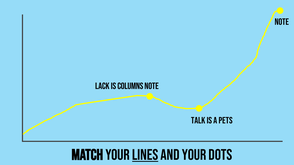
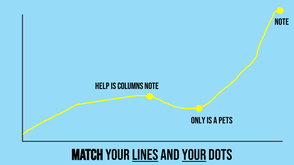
LACK: LACK -> HELP (102, 86)
TALK: TALK -> ONLY (198, 121)
YOUR underline: none -> present (194, 155)
